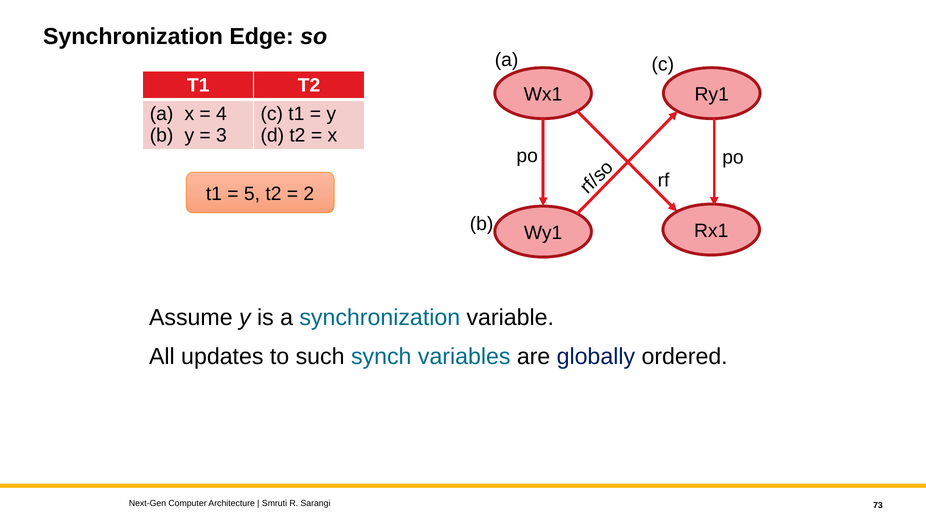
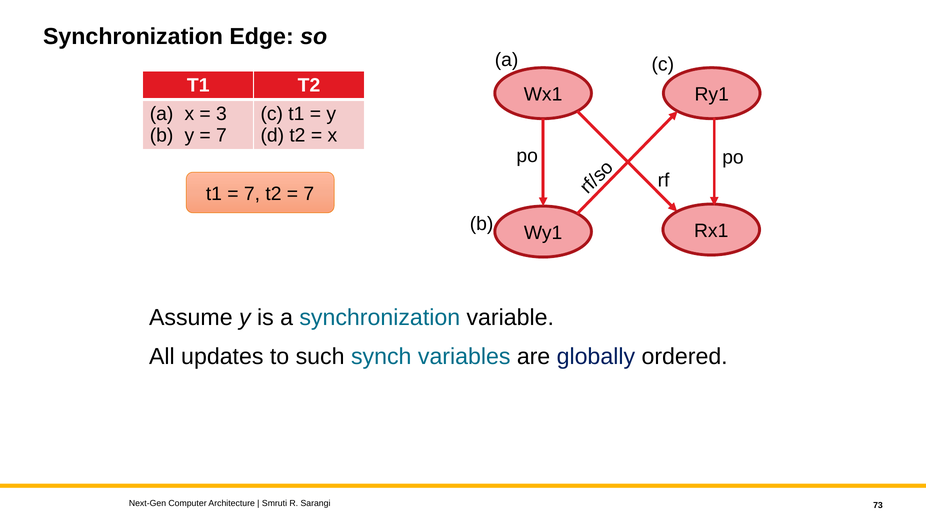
4: 4 -> 3 (221, 114)
3: 3 -> 7 (221, 136)
5: 5 -> 7 (252, 194)
2: 2 -> 7 (309, 194)
